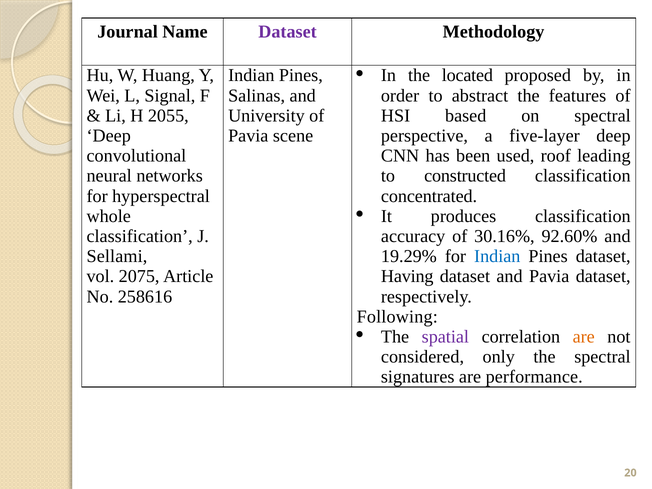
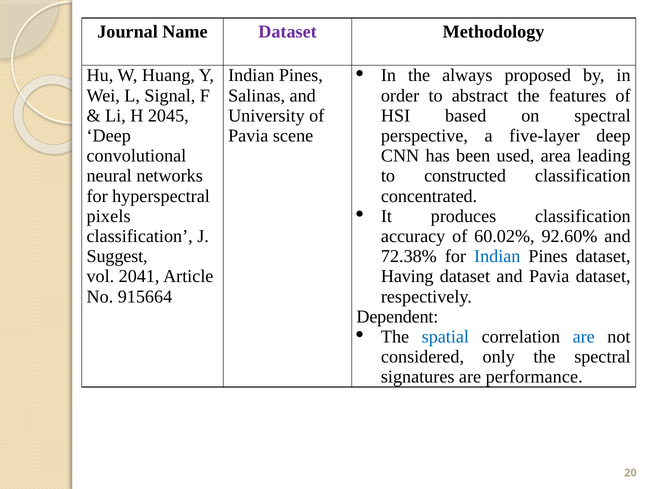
located: located -> always (467, 75)
2055: 2055 -> 2045 (168, 116)
roof: roof -> area (556, 156)
whole: whole -> pixels (109, 216)
30.16%: 30.16% -> 60.02% (504, 236)
Sellami: Sellami -> Suggest (117, 256)
19.29%: 19.29% -> 72.38% (409, 256)
2075: 2075 -> 2041 (139, 276)
258616: 258616 -> 915664 (145, 297)
Following: Following -> Dependent (397, 317)
spatial colour: purple -> blue (445, 337)
are colour: orange -> blue (584, 337)
